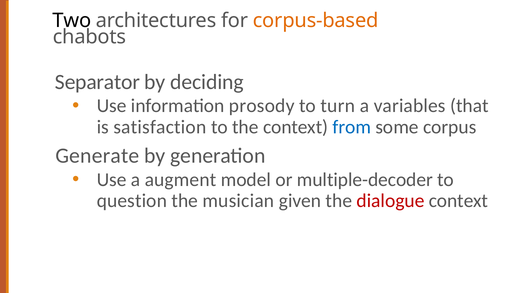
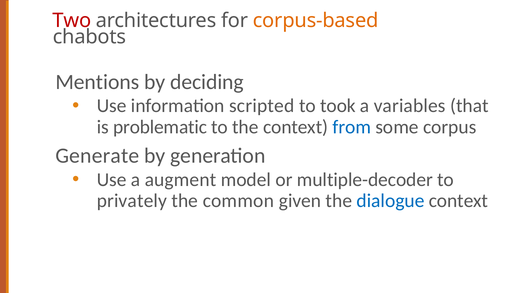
Two colour: black -> red (72, 21)
Separator: Separator -> Mentions (97, 82)
prosody: prosody -> scripted (262, 106)
turn: turn -> took (338, 106)
satisfaction: satisfaction -> problematic (160, 127)
question: question -> privately (132, 201)
musician: musician -> common (238, 201)
dialogue colour: red -> blue (390, 201)
